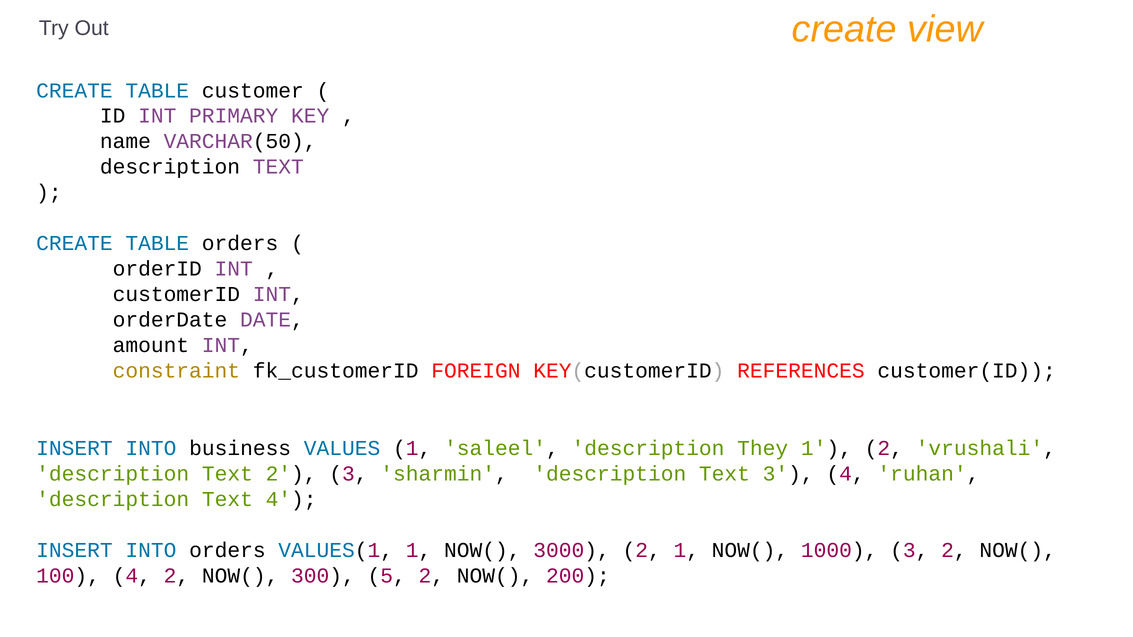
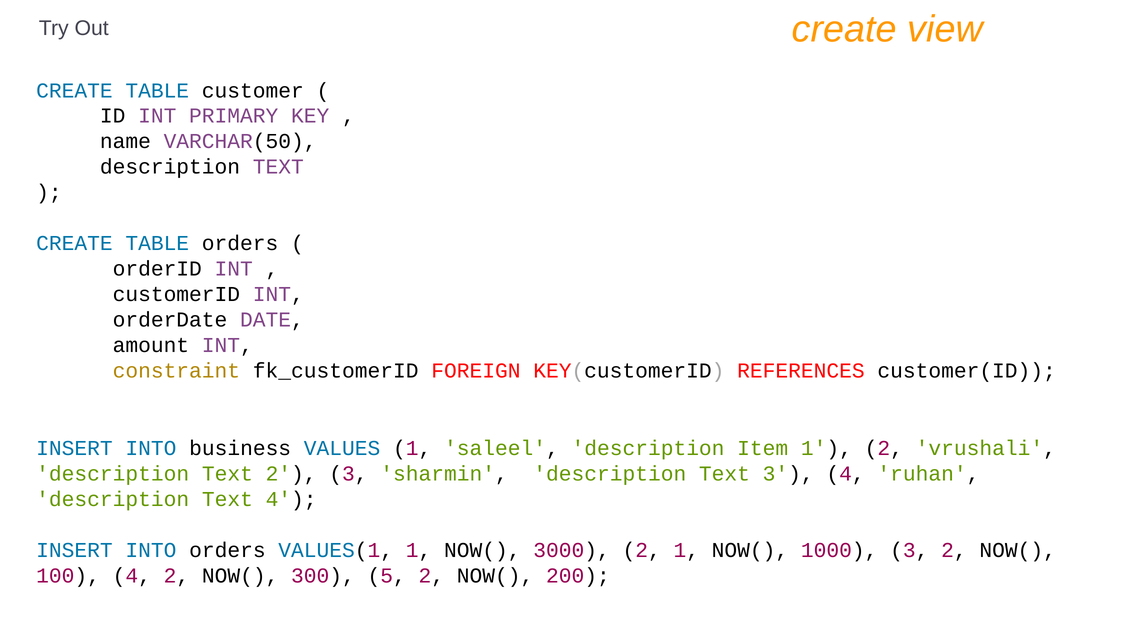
They: They -> Item (763, 449)
